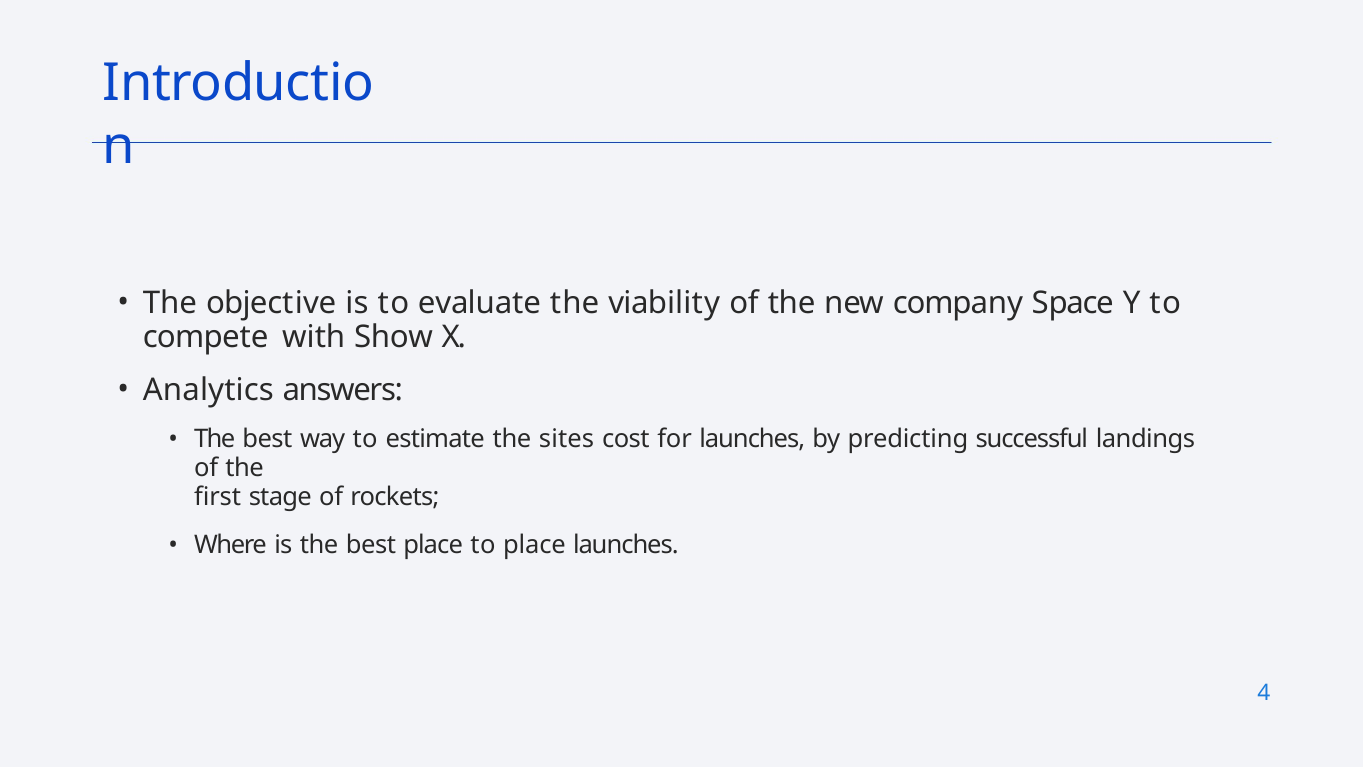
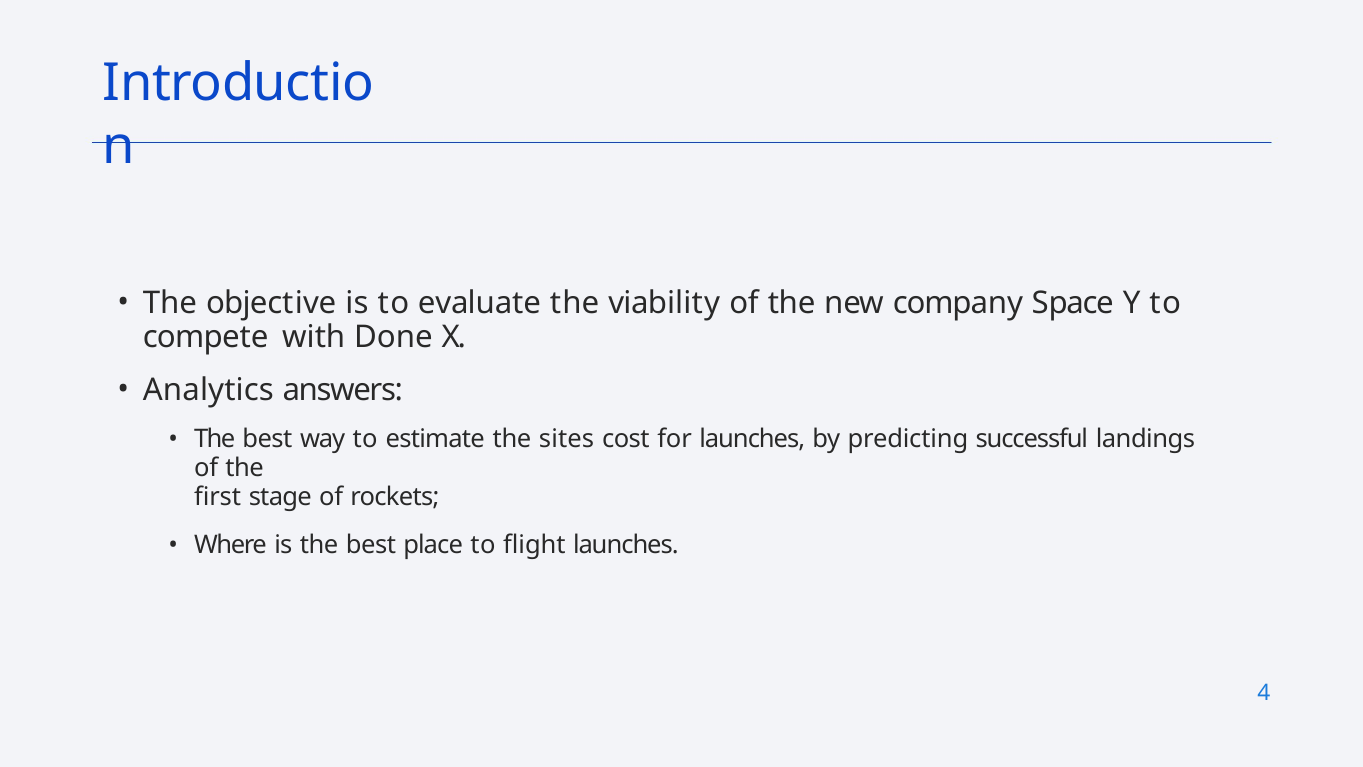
Show: Show -> Done (393, 337)
to place: place -> flight (534, 545)
